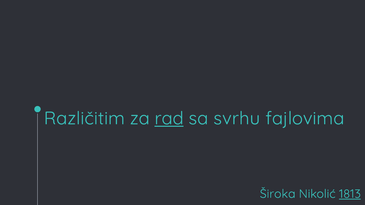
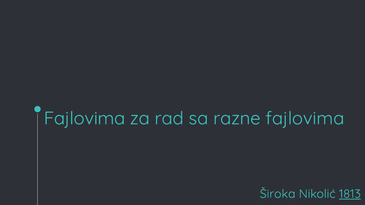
Različitim: Različitim -> Fajlovima (84, 119)
rad underline: present -> none (169, 119)
svrhu: svrhu -> razne (237, 119)
